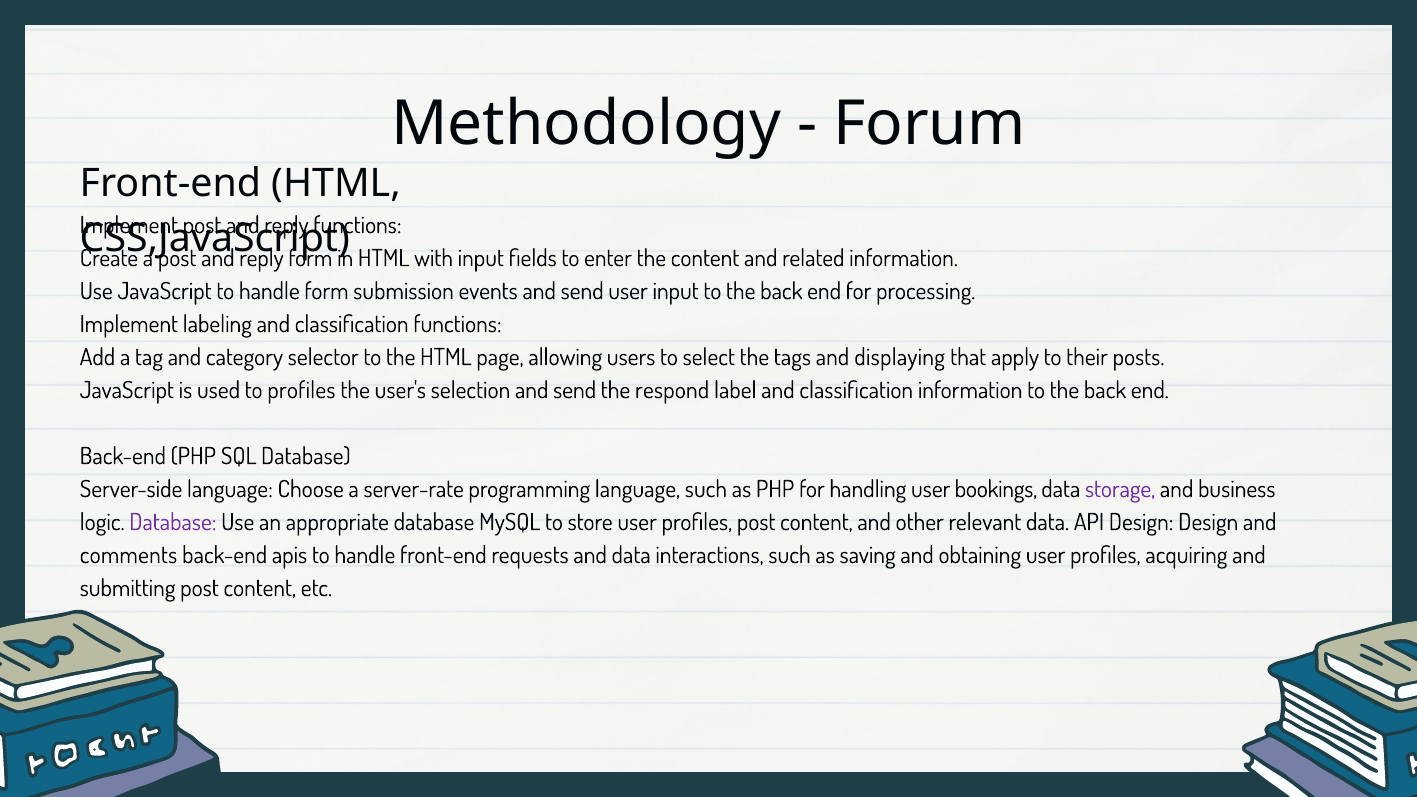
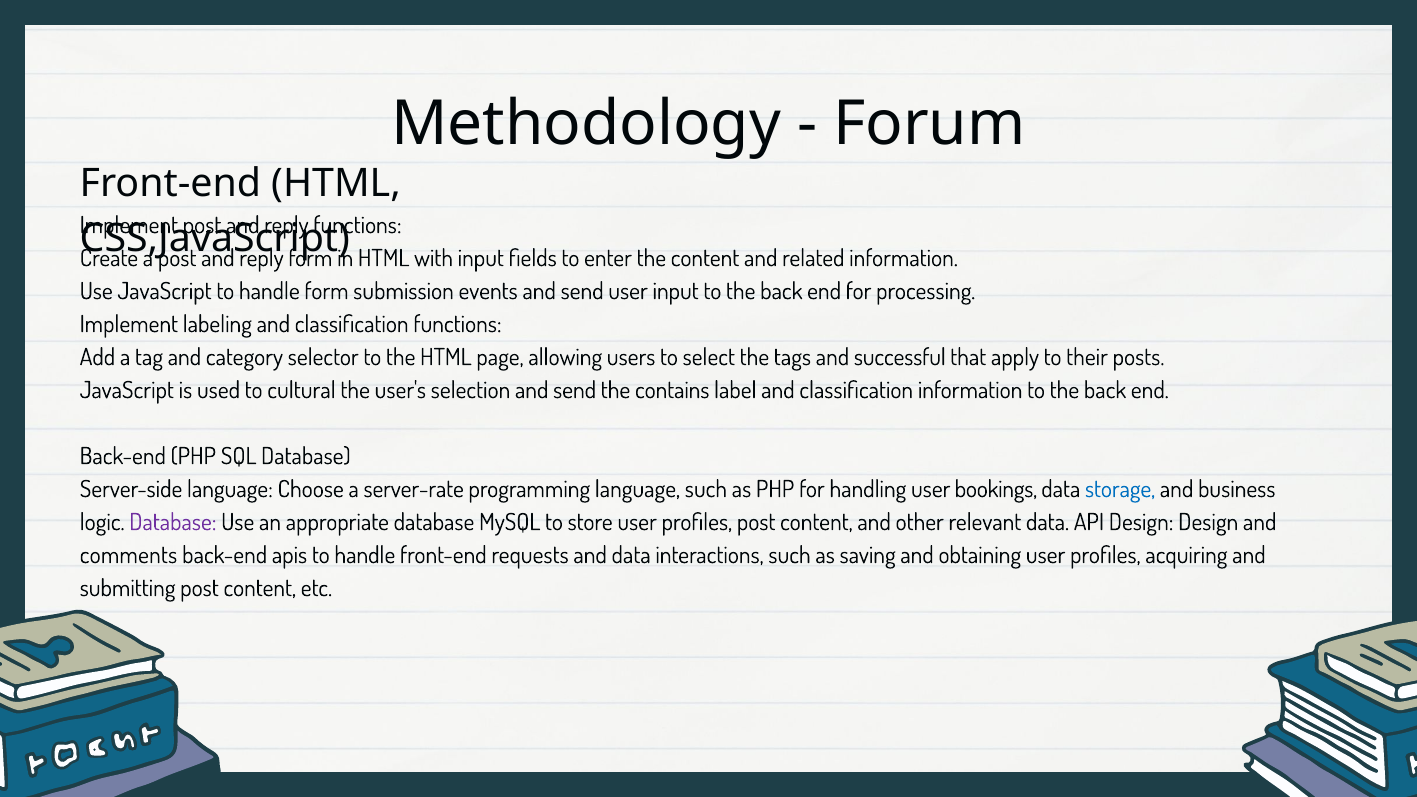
displaying: displaying -> successful (900, 357)
to profiles: profiles -> cultural (301, 390)
respond: respond -> contains (672, 390)
storage colour: purple -> blue (1120, 489)
